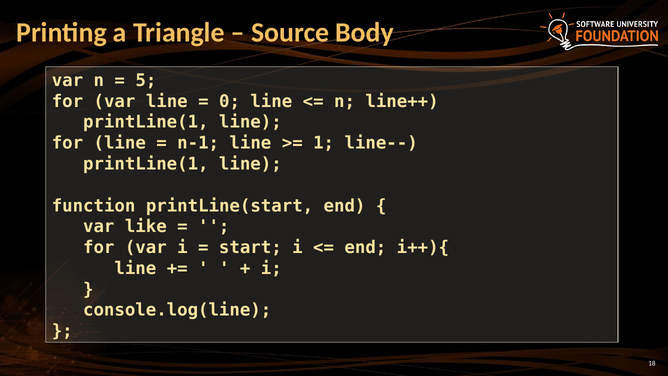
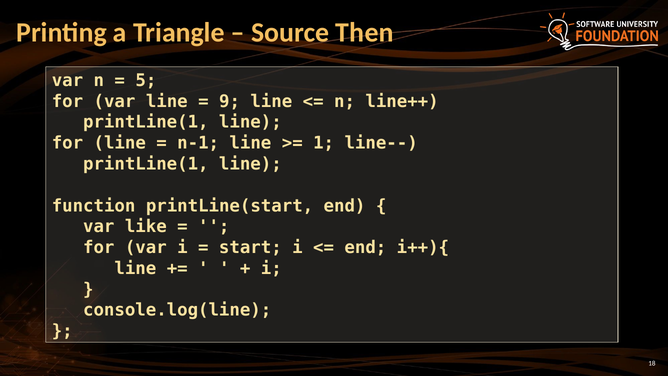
Body: Body -> Then (365, 32)
0: 0 -> 9 (230, 101)
